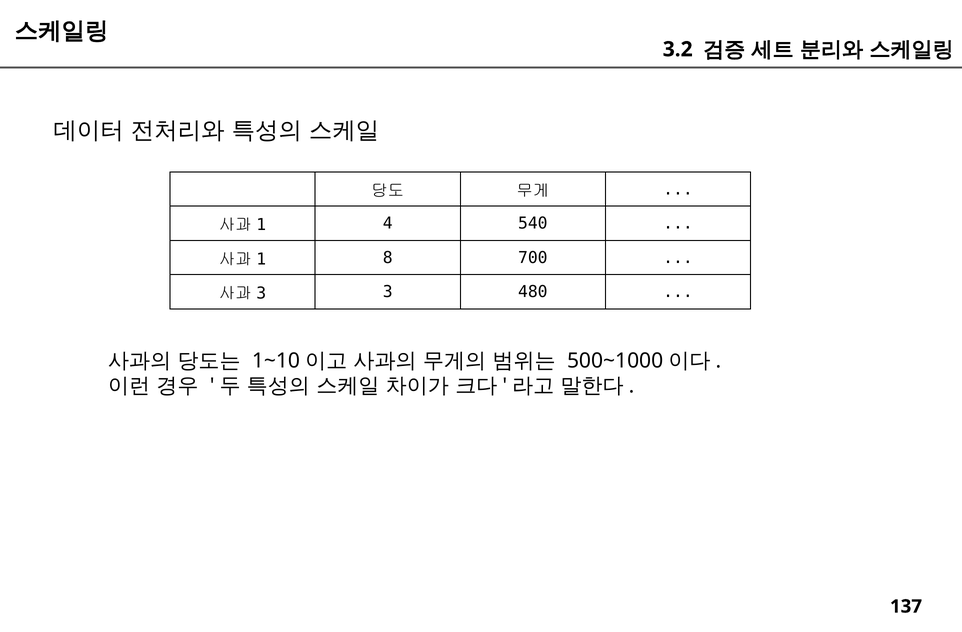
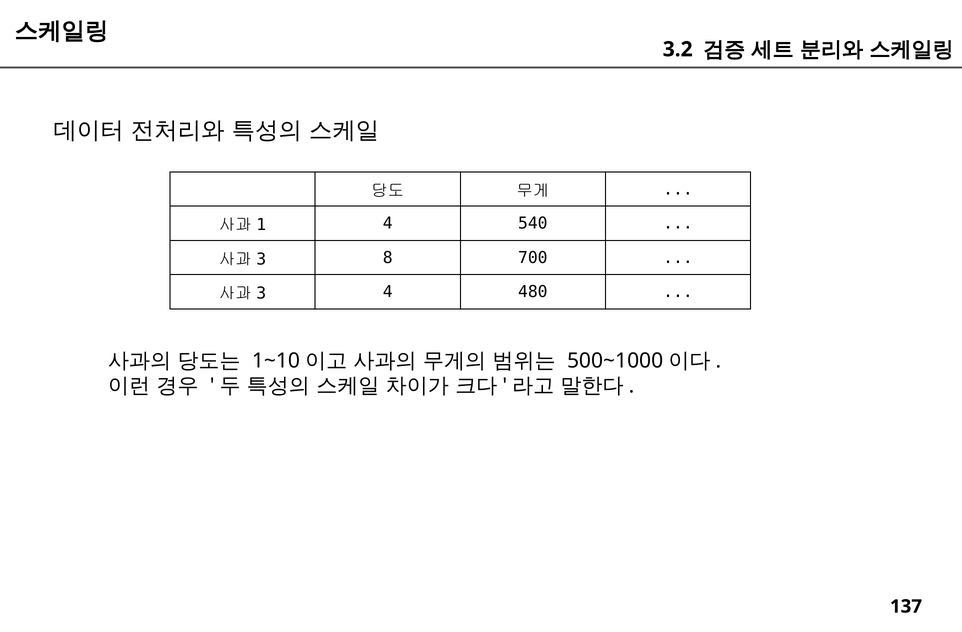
1: 1 -> 3 (261, 259)
3: 3 -> 4 (388, 292)
